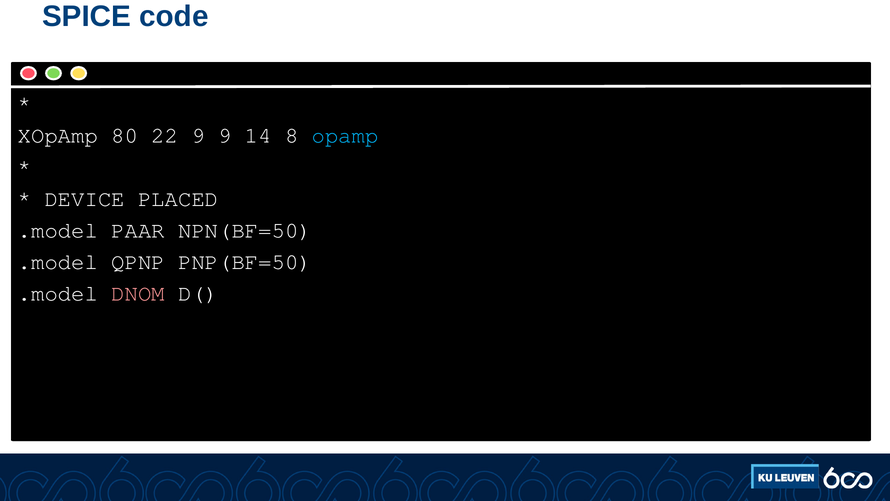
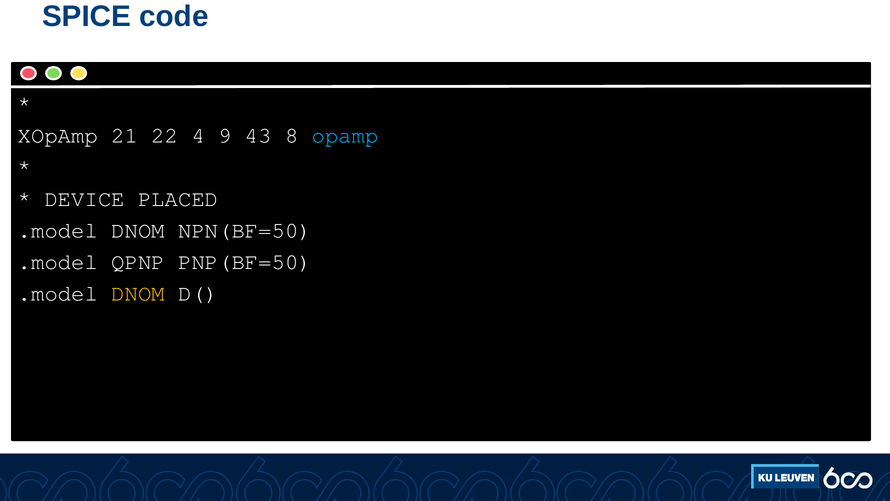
80: 80 -> 21 (125, 136)
22 9: 9 -> 4 (198, 136)
14: 14 -> 43 (258, 136)
PAAR: PAAR -> DNOM (138, 230)
DNOM colour: pink -> yellow (138, 293)
